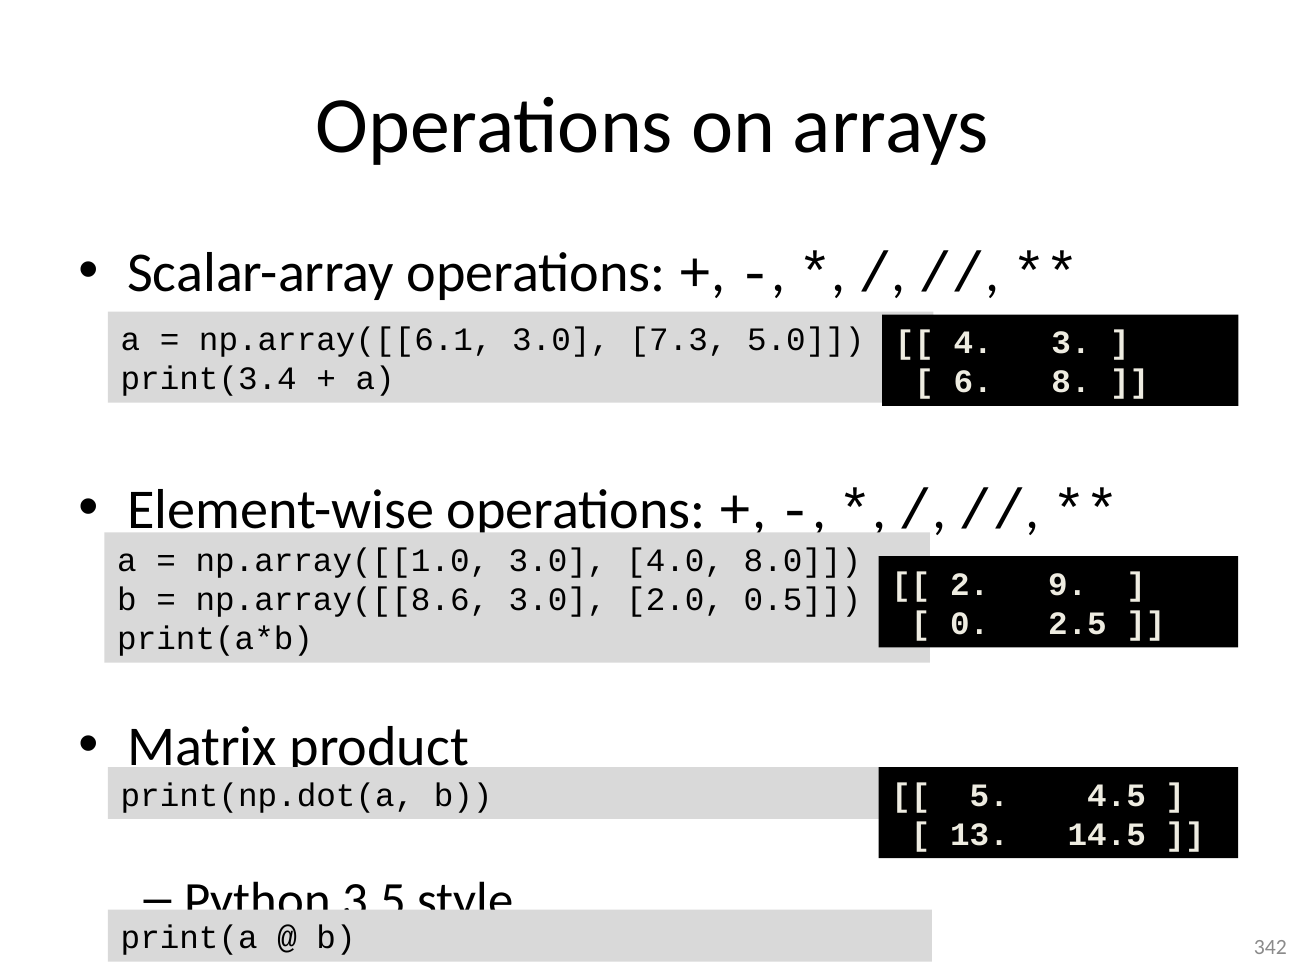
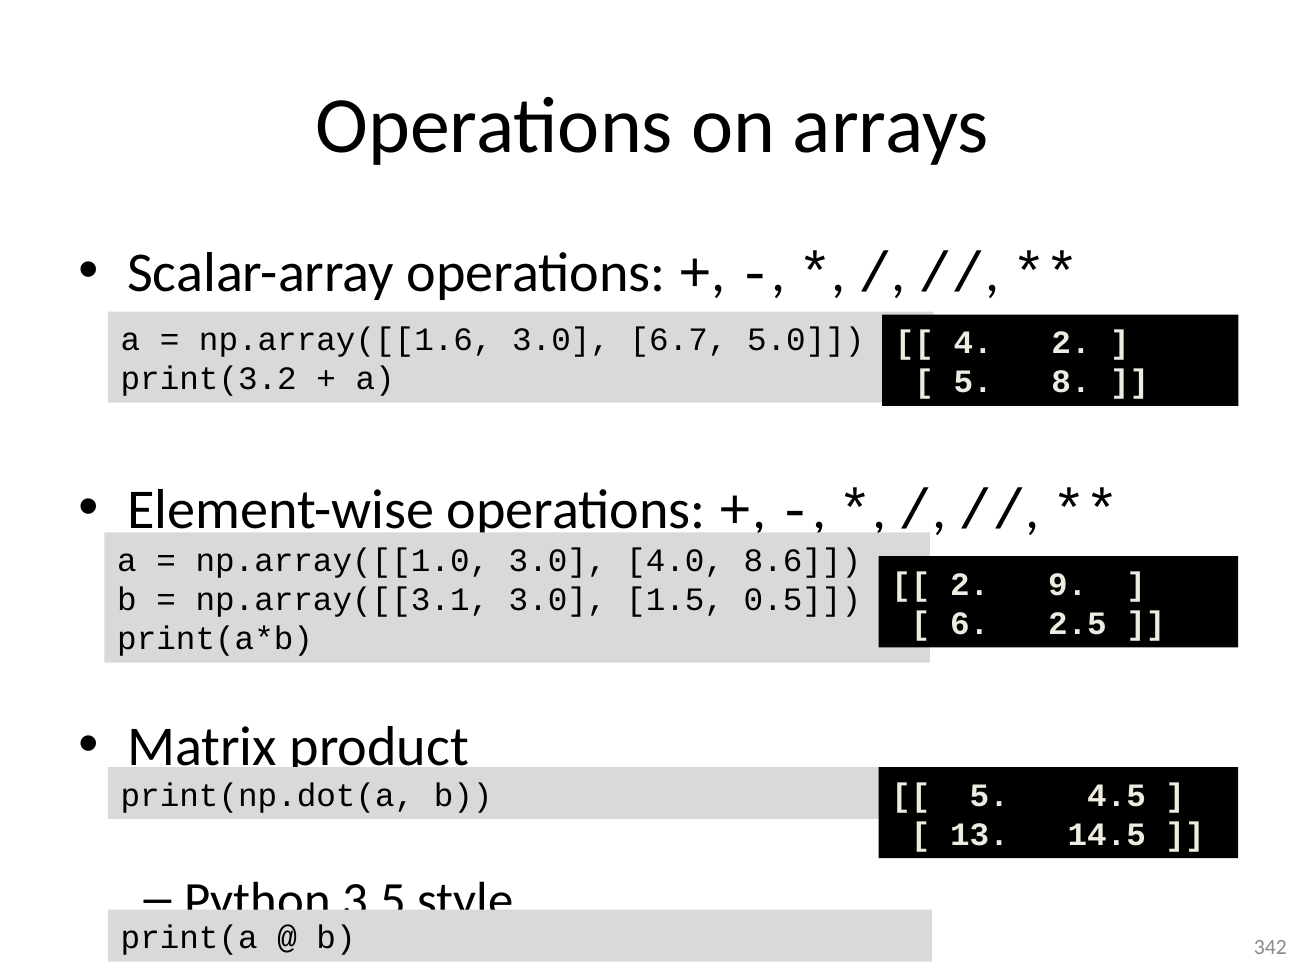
np.array([[6.1: np.array([[6.1 -> np.array([[1.6 (346, 340)
7.3: 7.3 -> 6.7 (679, 340)
4 3: 3 -> 2 (1071, 343)
print(3.4: print(3.4 -> print(3.2 (209, 379)
6: 6 -> 5 (973, 382)
8.0: 8.0 -> 8.6 (802, 561)
np.array([[8.6: np.array([[8.6 -> np.array([[3.1 (342, 600)
2.0: 2.0 -> 1.5 (675, 600)
0: 0 -> 6 (970, 623)
